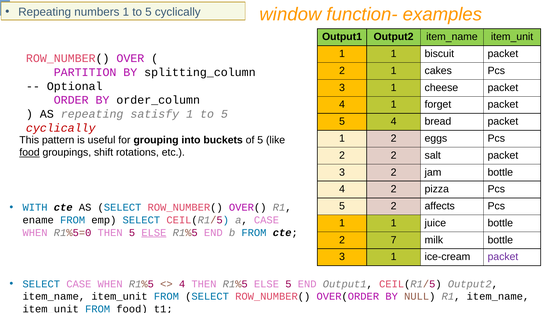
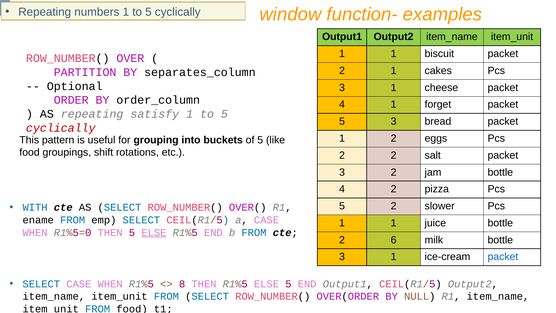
splitting_column: splitting_column -> separates_column (200, 72)
5 4: 4 -> 3 (394, 121)
food underline: present -> none (30, 152)
affects: affects -> slower (440, 206)
7: 7 -> 6 (394, 240)
packet colour: purple -> blue (503, 257)
4: 4 -> 8 (182, 284)
